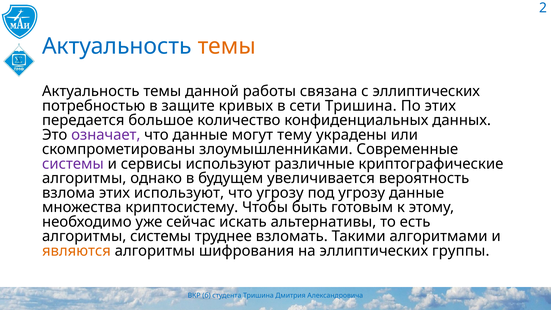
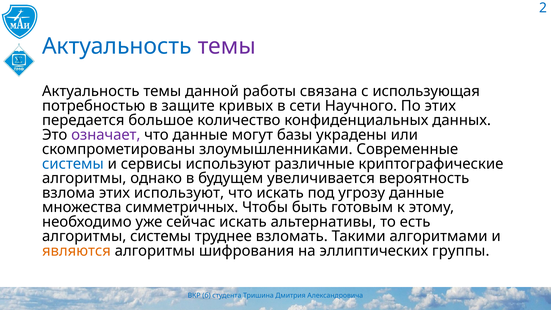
темы colour: orange -> purple (227, 46)
с эллиптических: эллиптических -> использующая (426, 91)
сети Тришина: Тришина -> Научного (361, 106)
тему: тему -> базы (295, 135)
системы colour: purple -> blue (73, 164)
что угрозу: угрозу -> искать (280, 193)
криптосистему: криптосистему -> симметричных (182, 207)
